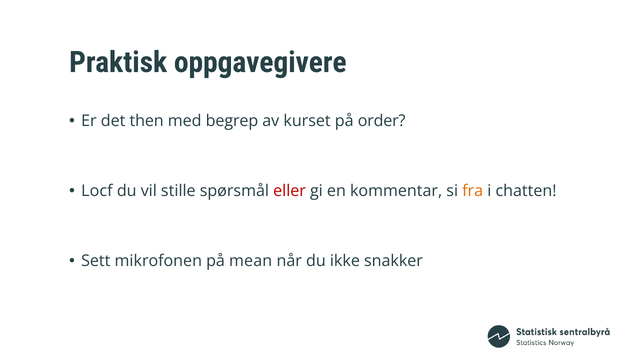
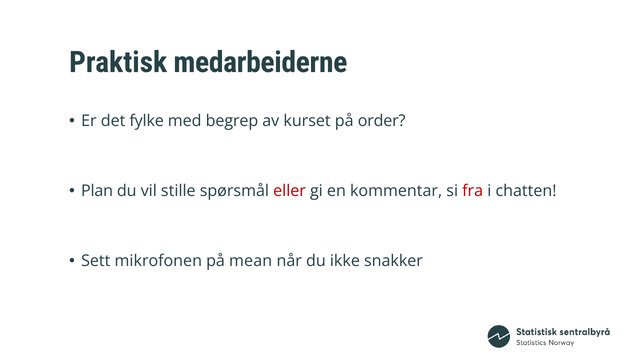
oppgavegivere: oppgavegivere -> medarbeiderne (260, 62)
then: then -> fylke (147, 121)
Locf: Locf -> Plan (97, 191)
fra colour: orange -> red (473, 191)
